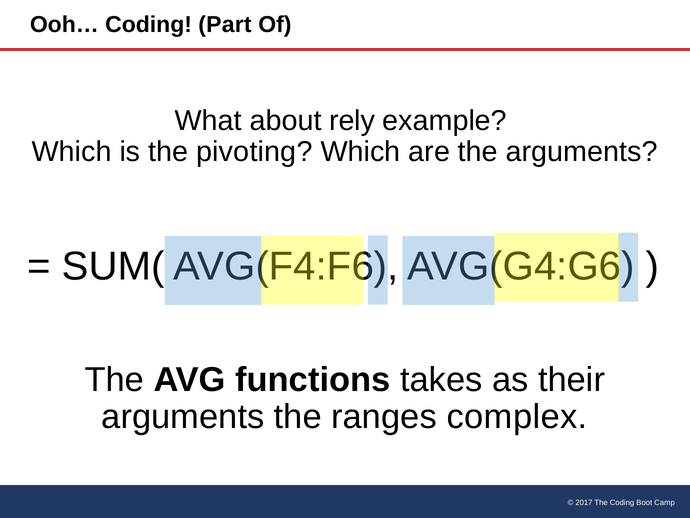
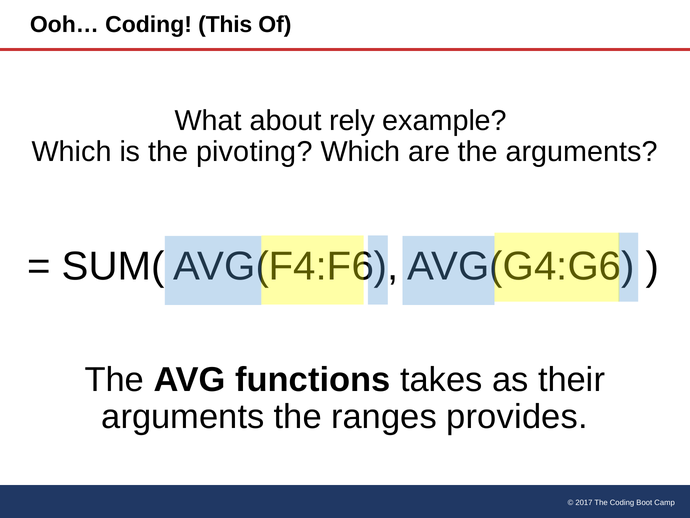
Part: Part -> This (225, 25)
complex: complex -> provides (517, 417)
